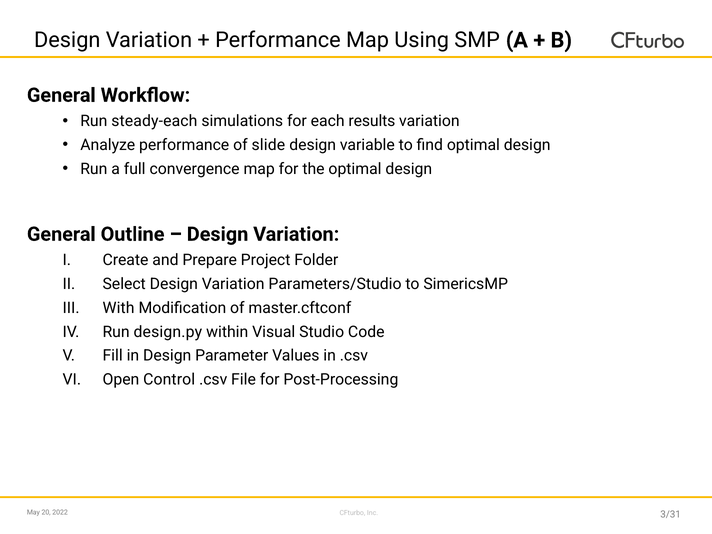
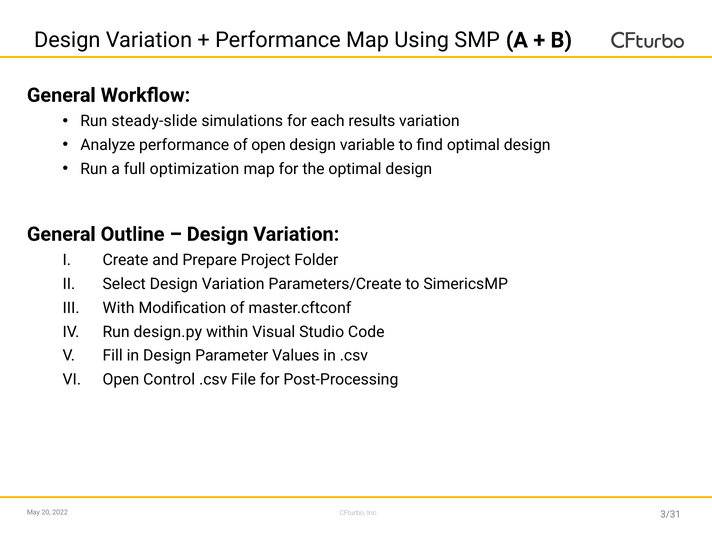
steady-each: steady-each -> steady-slide (154, 121)
of slide: slide -> open (269, 145)
convergence: convergence -> optimization (194, 169)
Parameters/Studio: Parameters/Studio -> Parameters/Create (335, 284)
